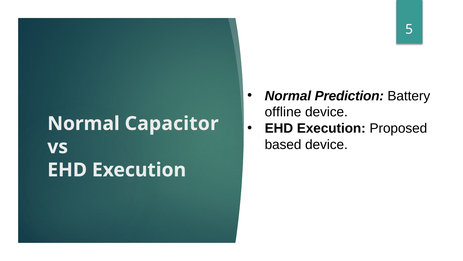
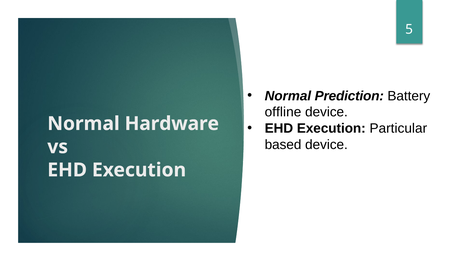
Capacitor: Capacitor -> Hardware (172, 123)
Proposed: Proposed -> Particular (398, 128)
